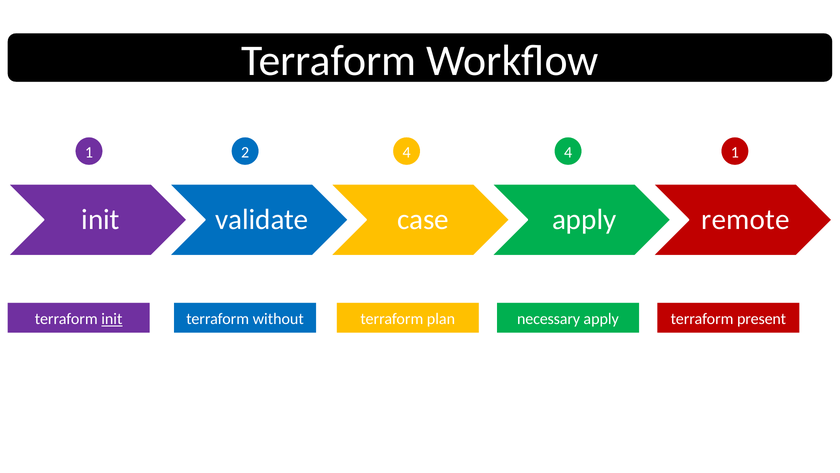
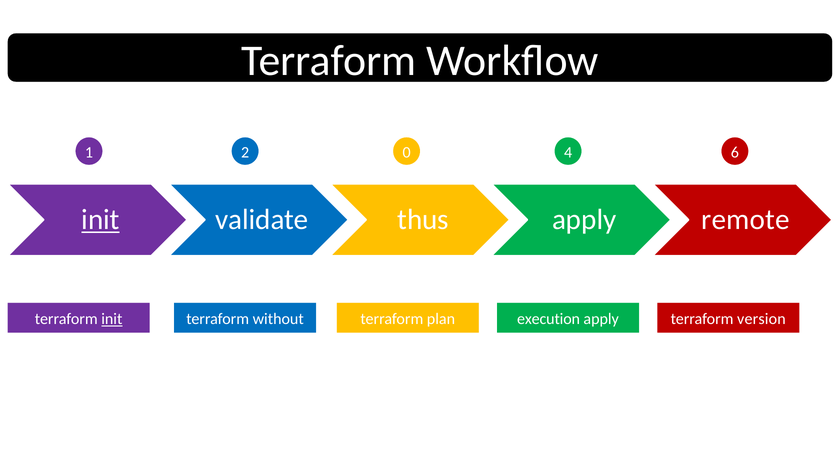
2 4: 4 -> 0 (407, 152)
4 1: 1 -> 6 (735, 152)
init underline: none -> present (101, 219)
case: case -> thus (423, 219)
necessary: necessary -> execution (549, 319)
present: present -> version (761, 319)
